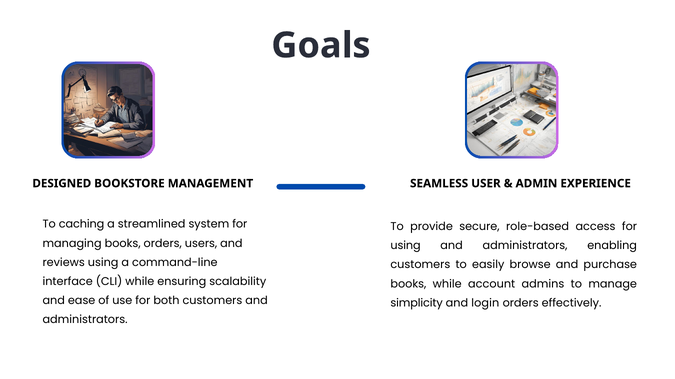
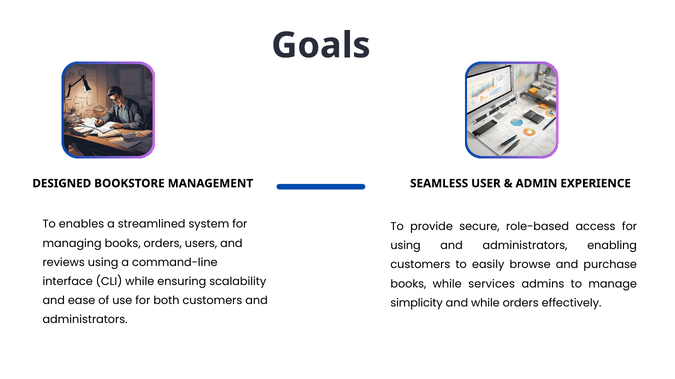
caching: caching -> enables (81, 225)
account: account -> services (492, 284)
and login: login -> while (485, 303)
